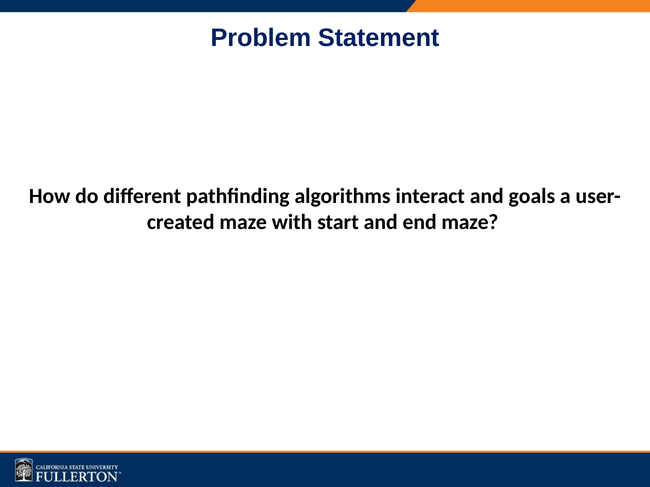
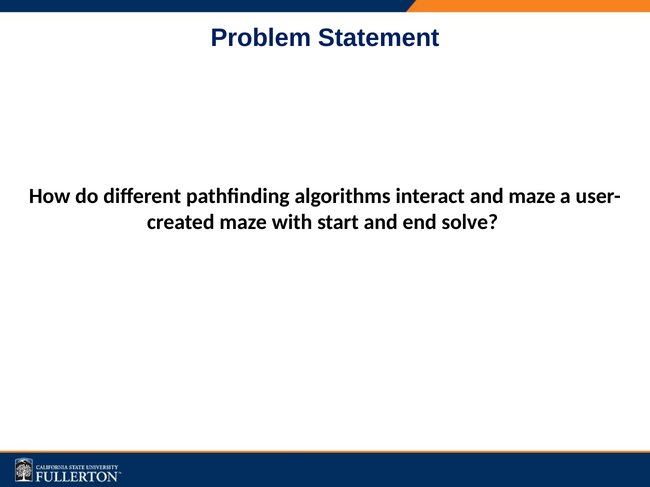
and goals: goals -> maze (532, 196)
end maze: maze -> solve (470, 222)
